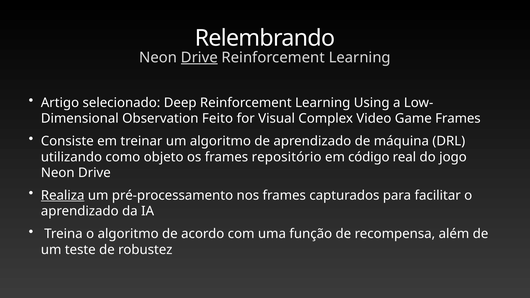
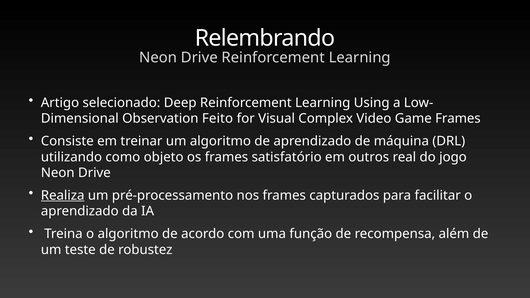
Drive underline: present -> none (199, 57)
repositório: repositório -> satisfatório (287, 157)
código: código -> outros (369, 157)
